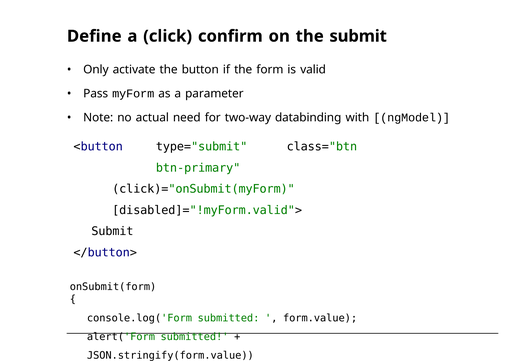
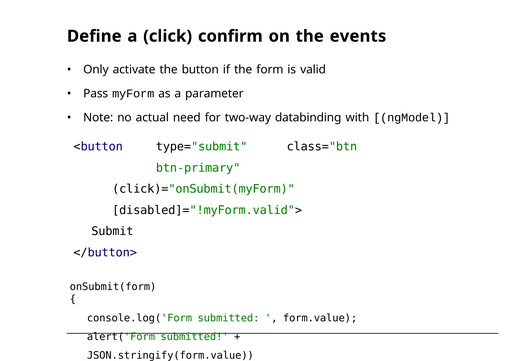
the submit: submit -> events (358, 36)
